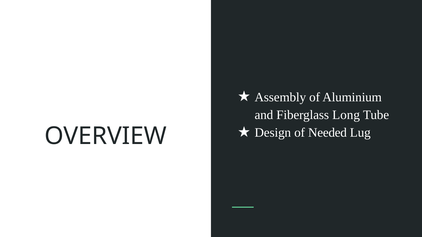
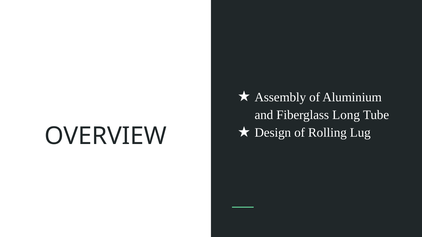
Needed: Needed -> Rolling (327, 133)
